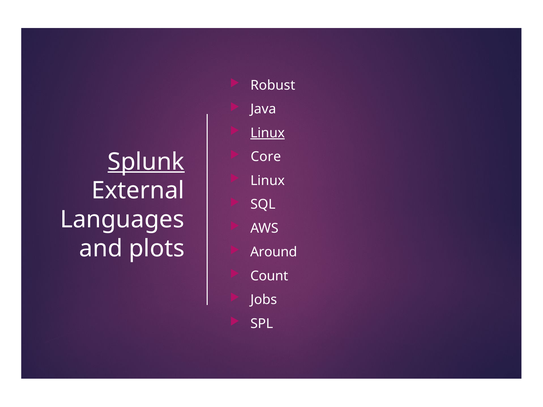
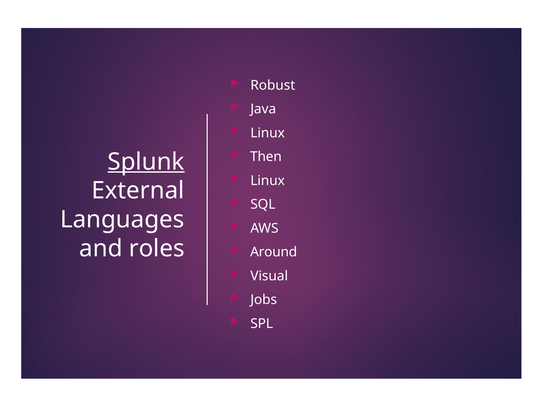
Linux underline: present -> none (268, 133)
Core: Core -> Then (266, 157)
plots: plots -> roles (157, 249)
Count: Count -> Visual (269, 276)
